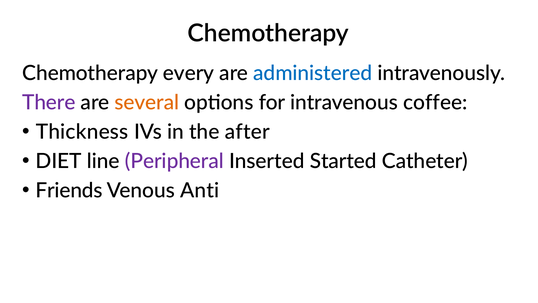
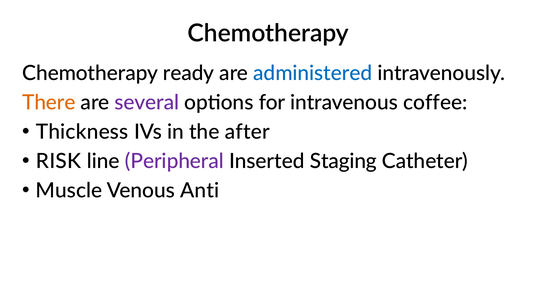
every: every -> ready (189, 73)
There colour: purple -> orange (49, 103)
several colour: orange -> purple (147, 103)
DIET: DIET -> RISK (59, 161)
Started: Started -> Staging (343, 161)
Friends: Friends -> Muscle (69, 190)
